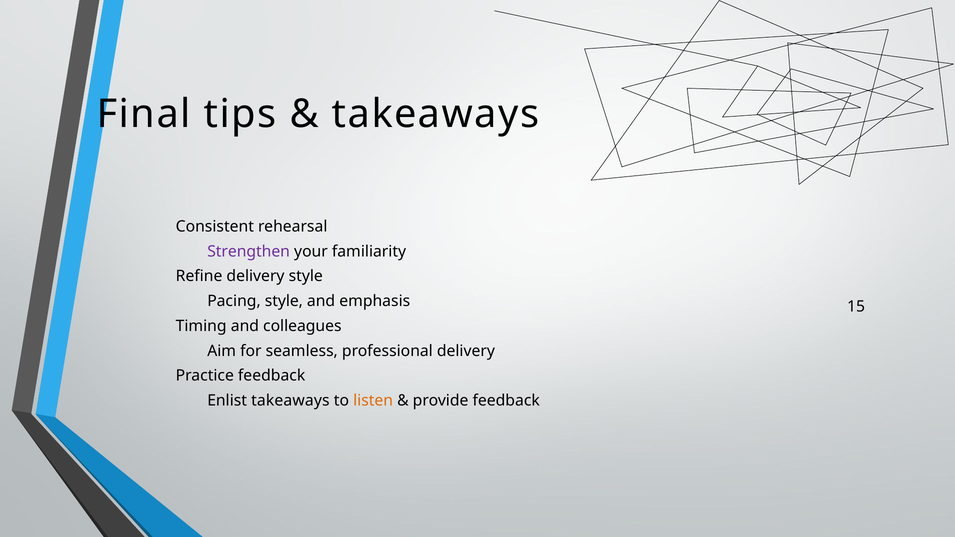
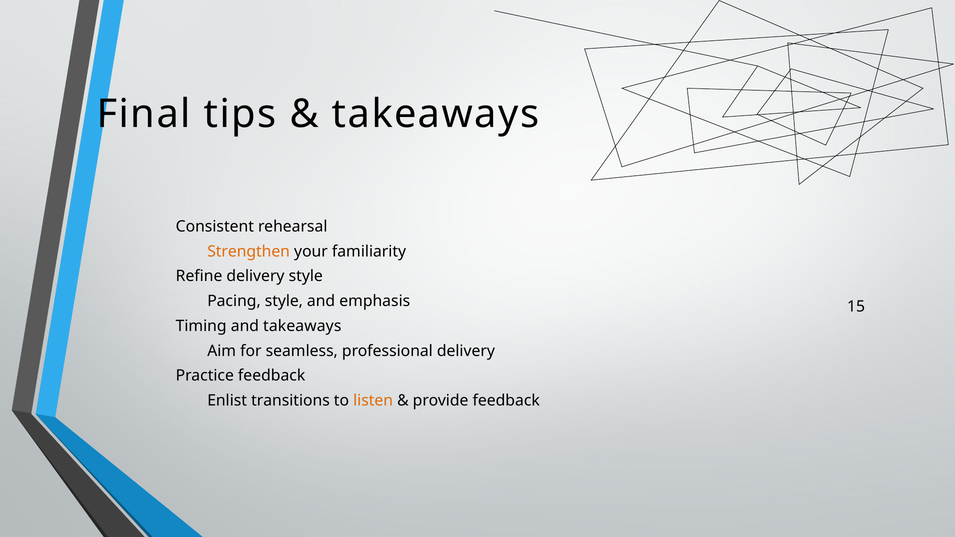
Strengthen colour: purple -> orange (249, 251)
and colleagues: colleagues -> takeaways (302, 326)
Enlist takeaways: takeaways -> transitions (290, 401)
